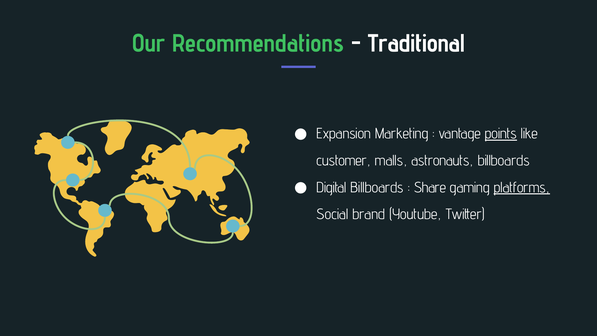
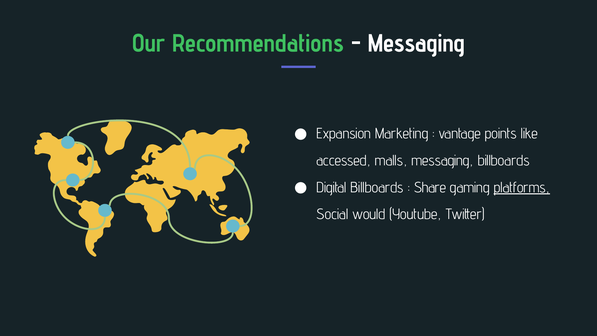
Traditional: Traditional -> Messaging (416, 43)
points underline: present -> none (501, 134)
customer: customer -> accessed (344, 160)
malls astronauts: astronauts -> messaging (443, 160)
brand: brand -> would (369, 214)
